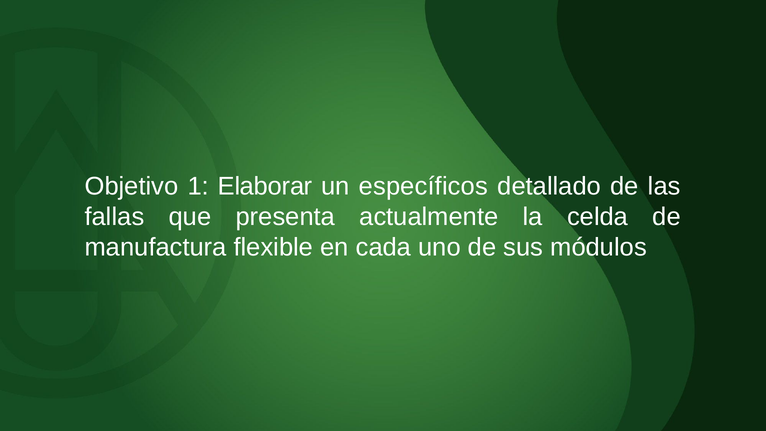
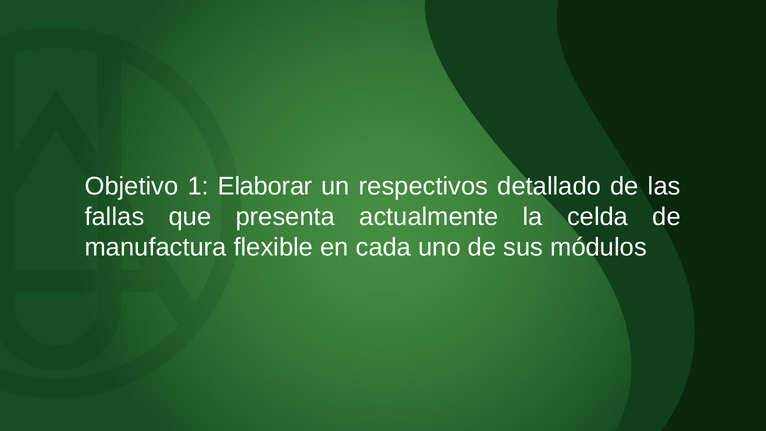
específicos: específicos -> respectivos (423, 186)
